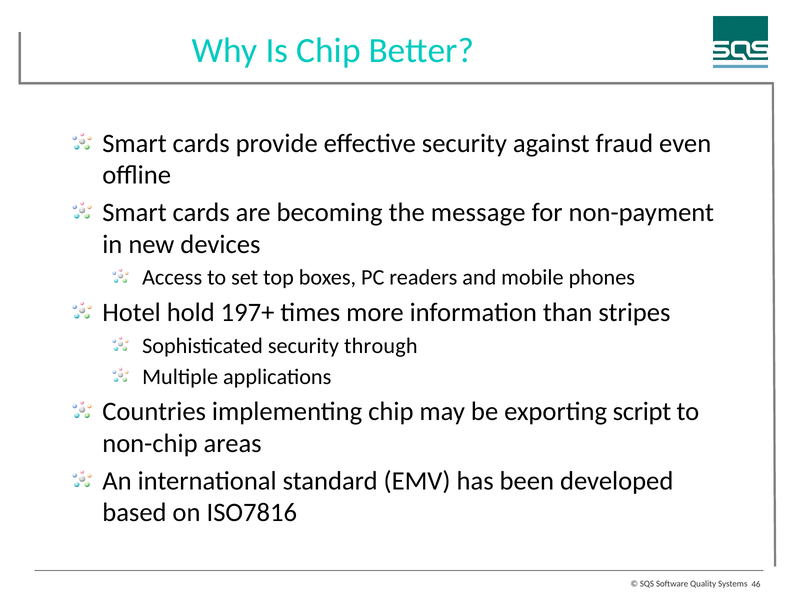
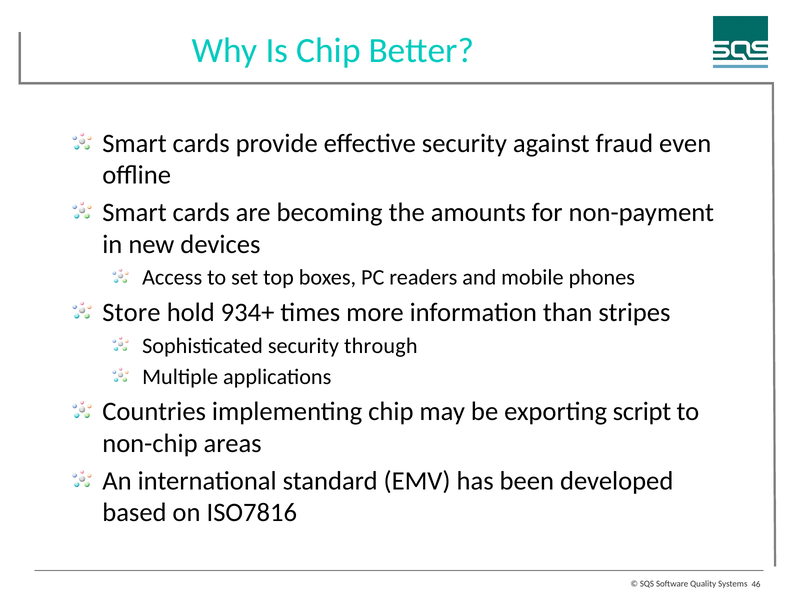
message: message -> amounts (478, 213)
Hotel: Hotel -> Store (131, 313)
197+: 197+ -> 934+ (248, 313)
